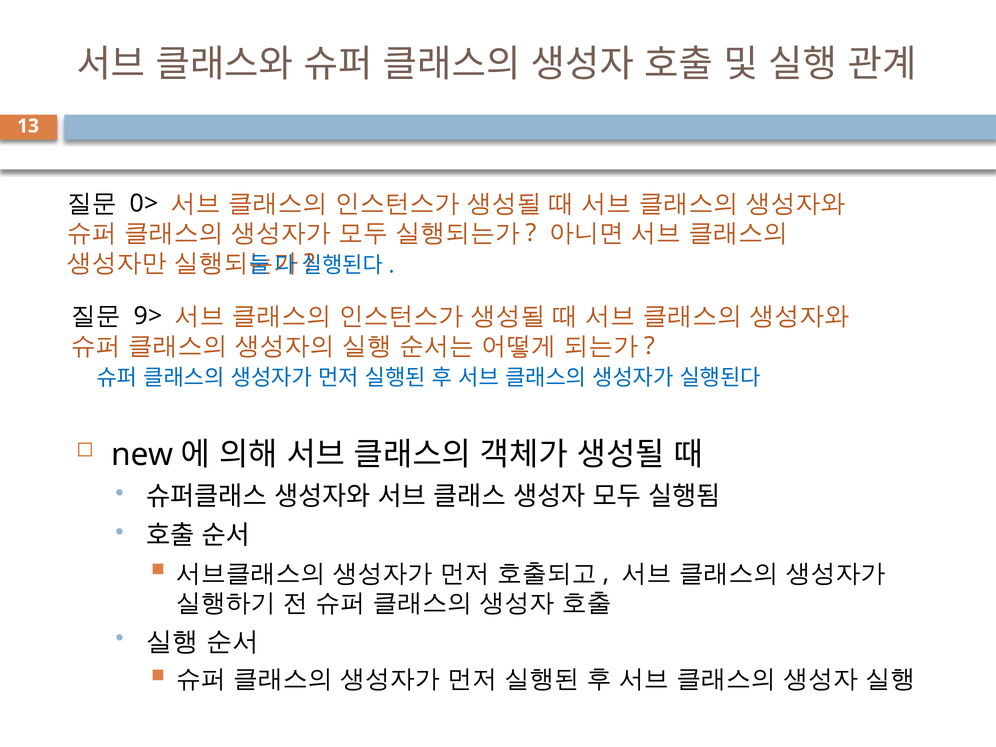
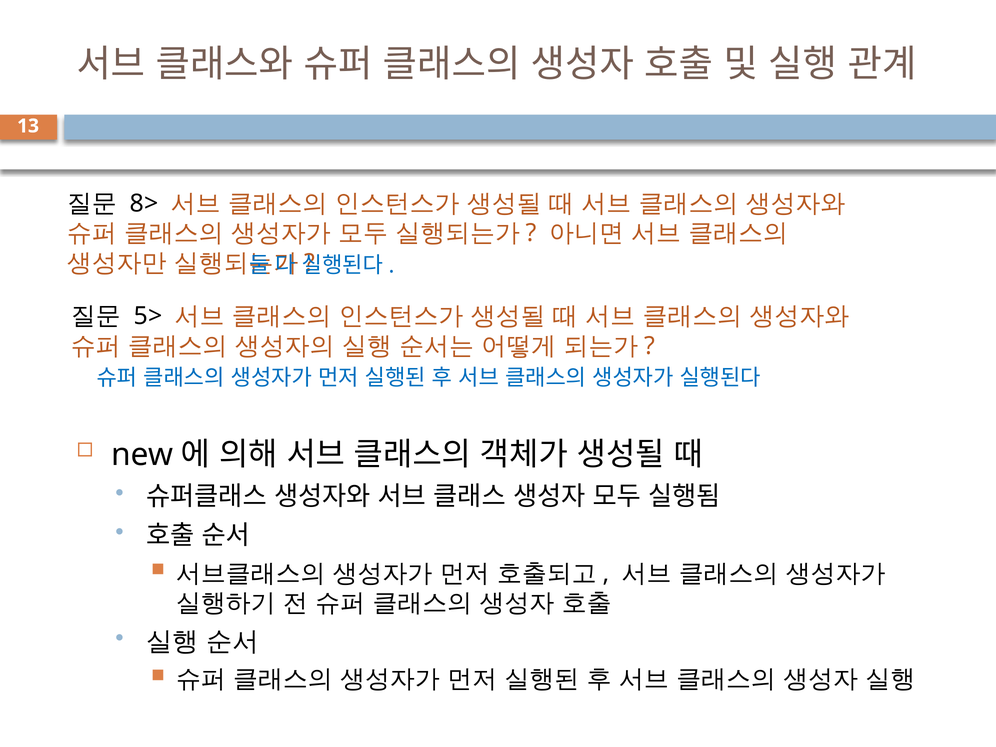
0>: 0> -> 8> (144, 203)
9>: 9> -> 5> (148, 316)
